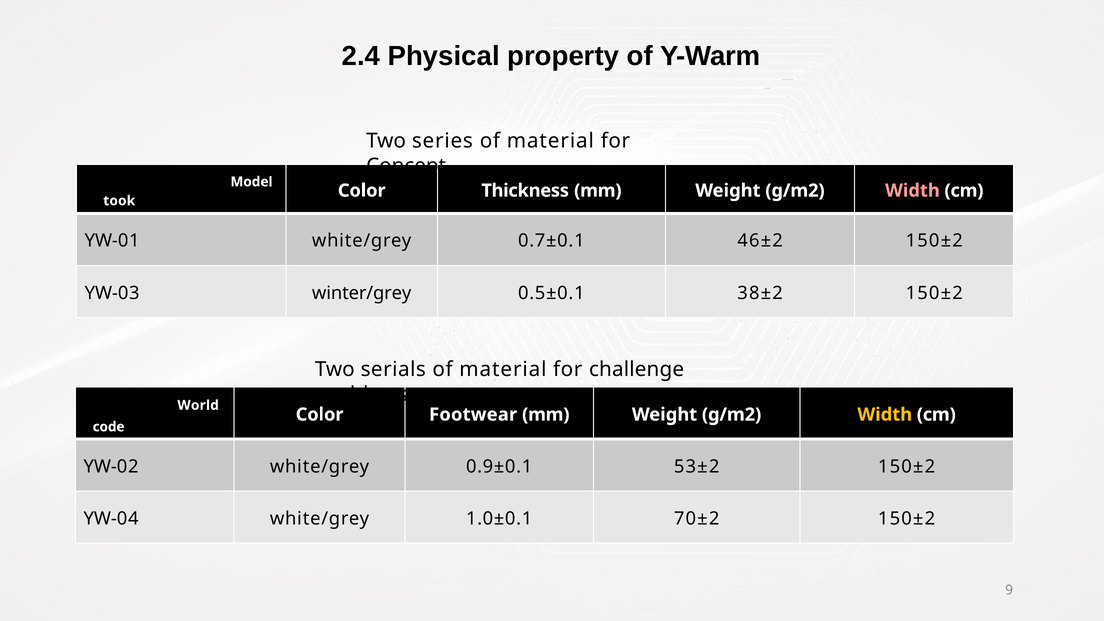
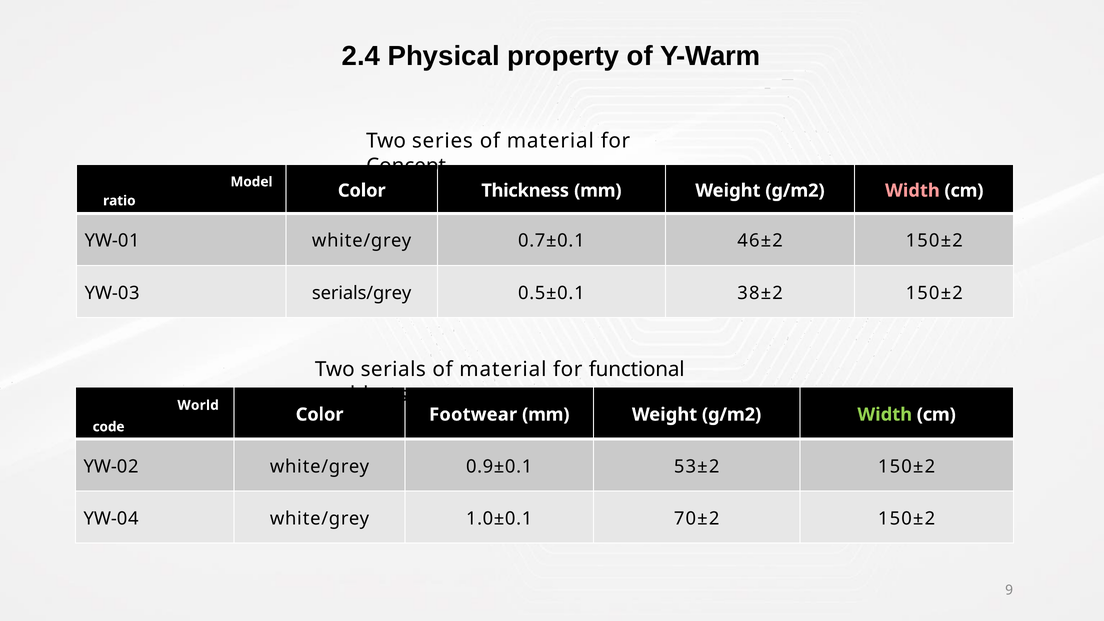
took: took -> ratio (119, 201)
winter/grey: winter/grey -> serials/grey (362, 293)
challenge: challenge -> functional (637, 370)
Width colour: yellow -> light green (885, 415)
